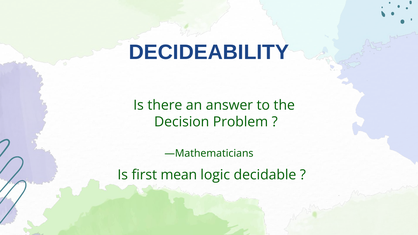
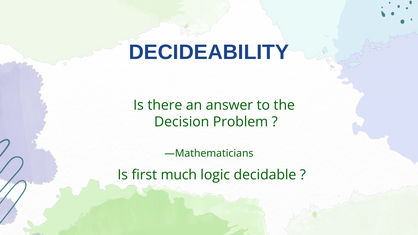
mean: mean -> much (179, 175)
